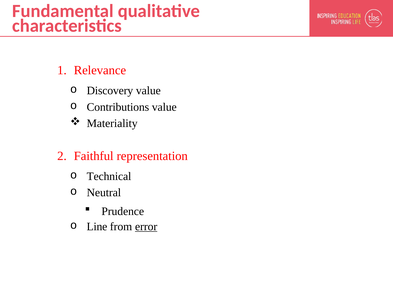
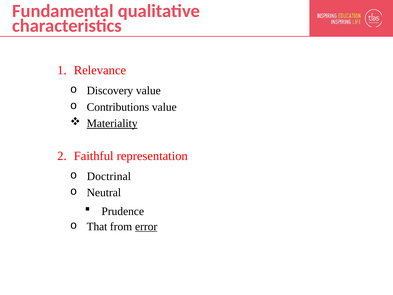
Materiality underline: none -> present (112, 123)
Technical: Technical -> Doctrinal (109, 176)
Line: Line -> That (97, 226)
